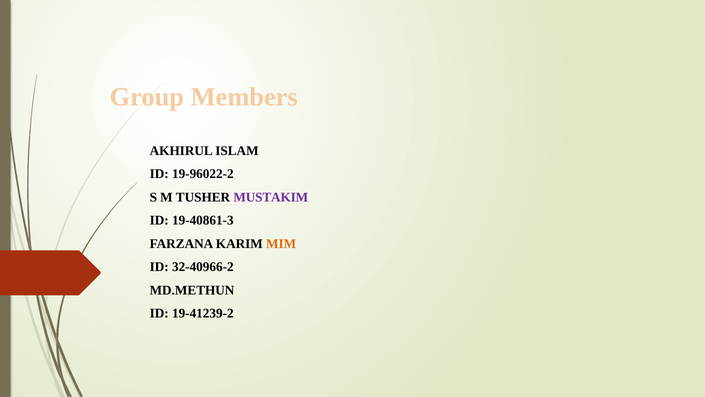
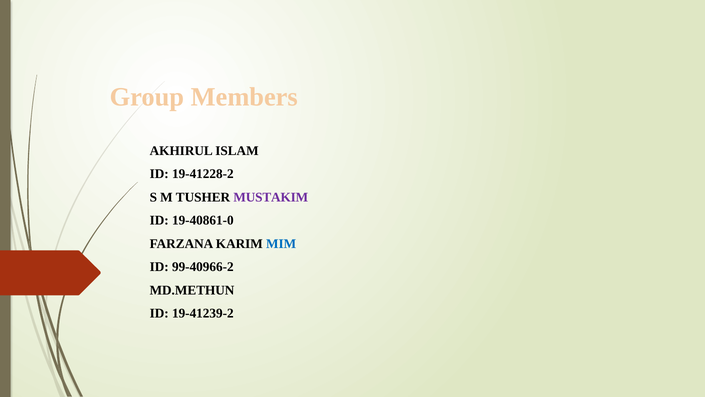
19-96022-2: 19-96022-2 -> 19-41228-2 (203, 174)
19-40861-3: 19-40861-3 -> 19-40861-0 (203, 220)
MIM colour: orange -> blue (281, 243)
32-40966-2: 32-40966-2 -> 99-40966-2 (203, 267)
